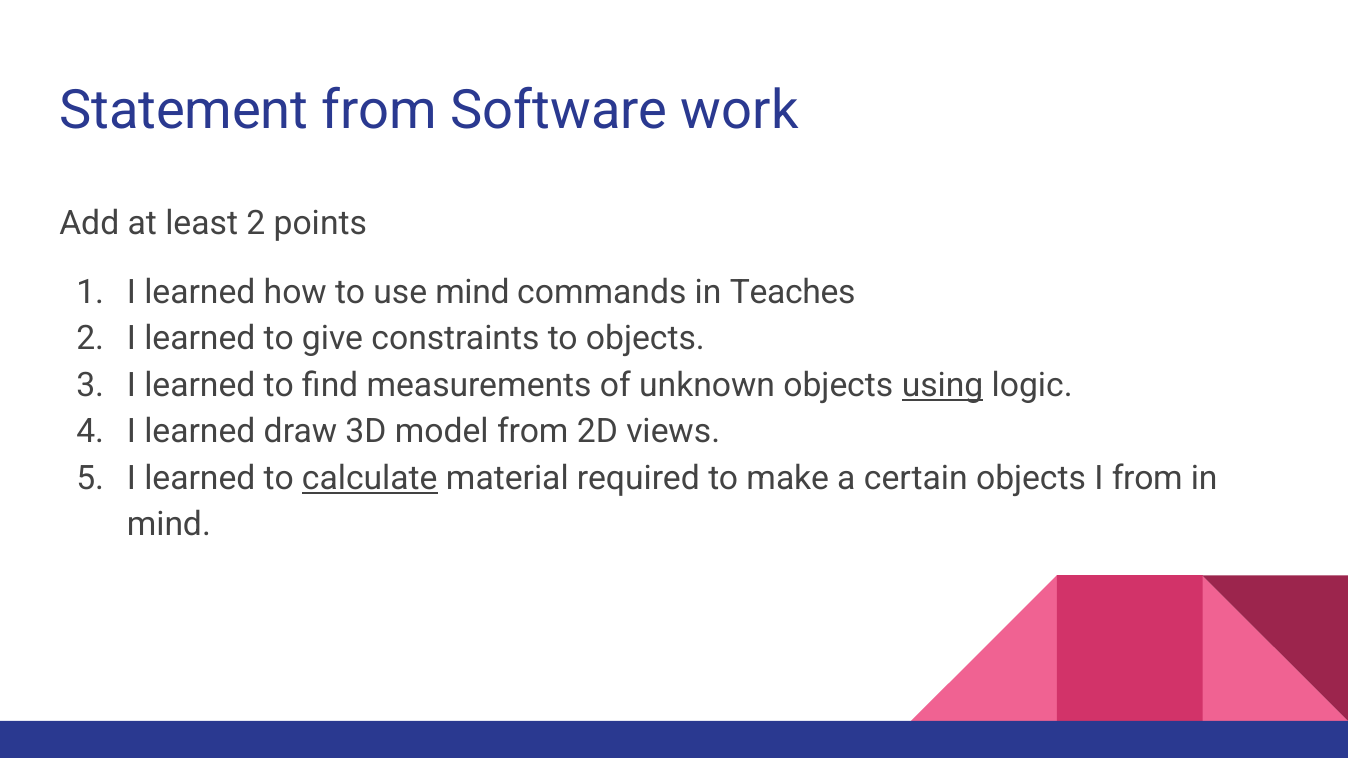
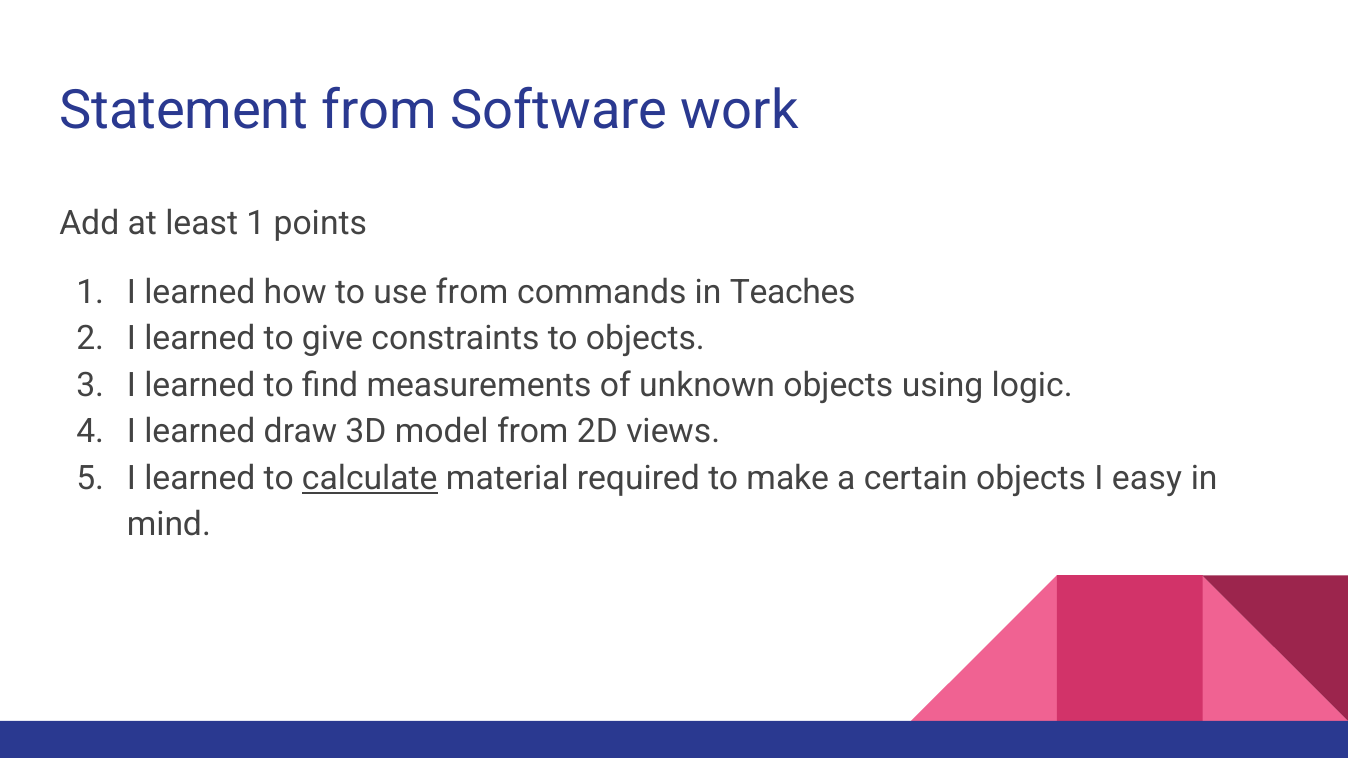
least 2: 2 -> 1 (256, 223)
use mind: mind -> from (472, 292)
using underline: present -> none (943, 385)
I from: from -> easy (1147, 478)
